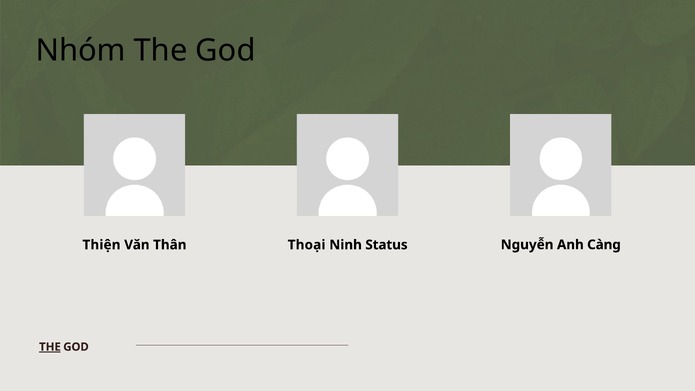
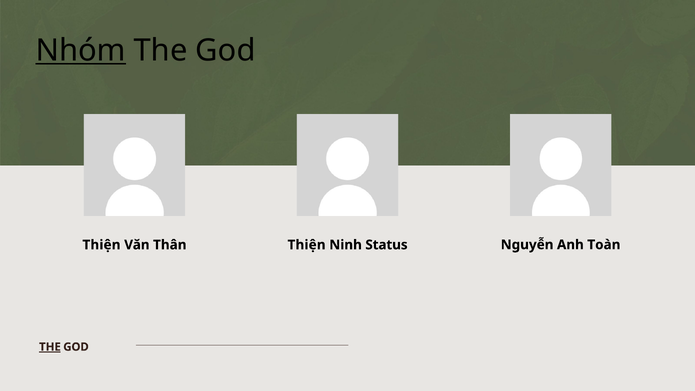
Nhóm underline: none -> present (81, 50)
Thân Thoại: Thoại -> Thiện (307, 245)
Càng: Càng -> Toàn (604, 245)
